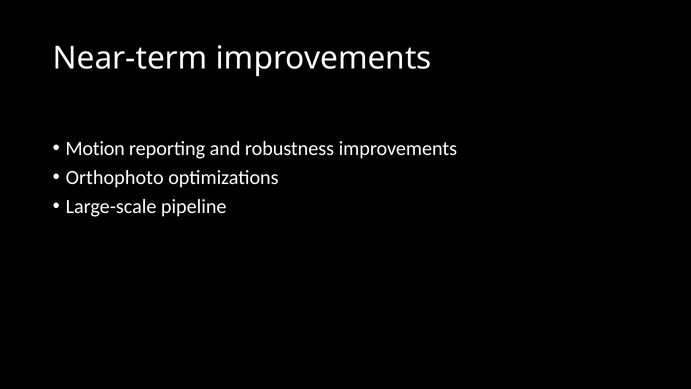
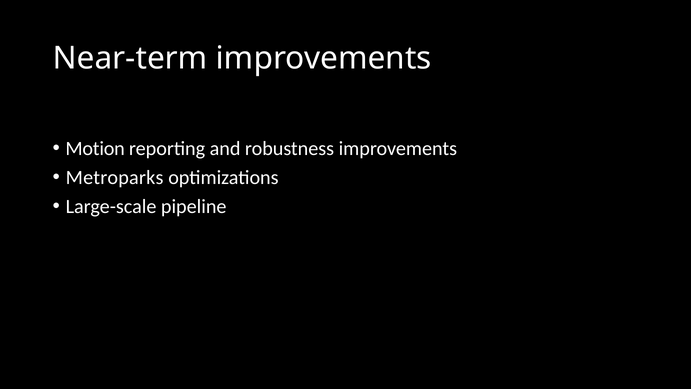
Orthophoto: Orthophoto -> Metroparks (115, 177)
